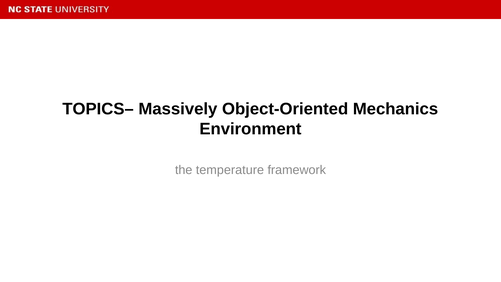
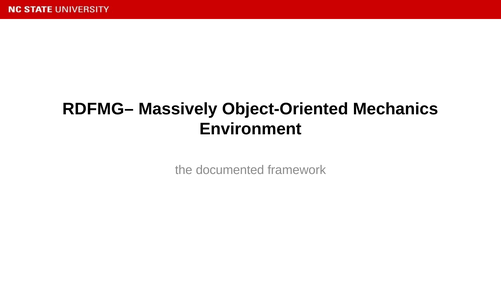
TOPICS–: TOPICS– -> RDFMG– (98, 109)
temperature: temperature -> documented (230, 170)
